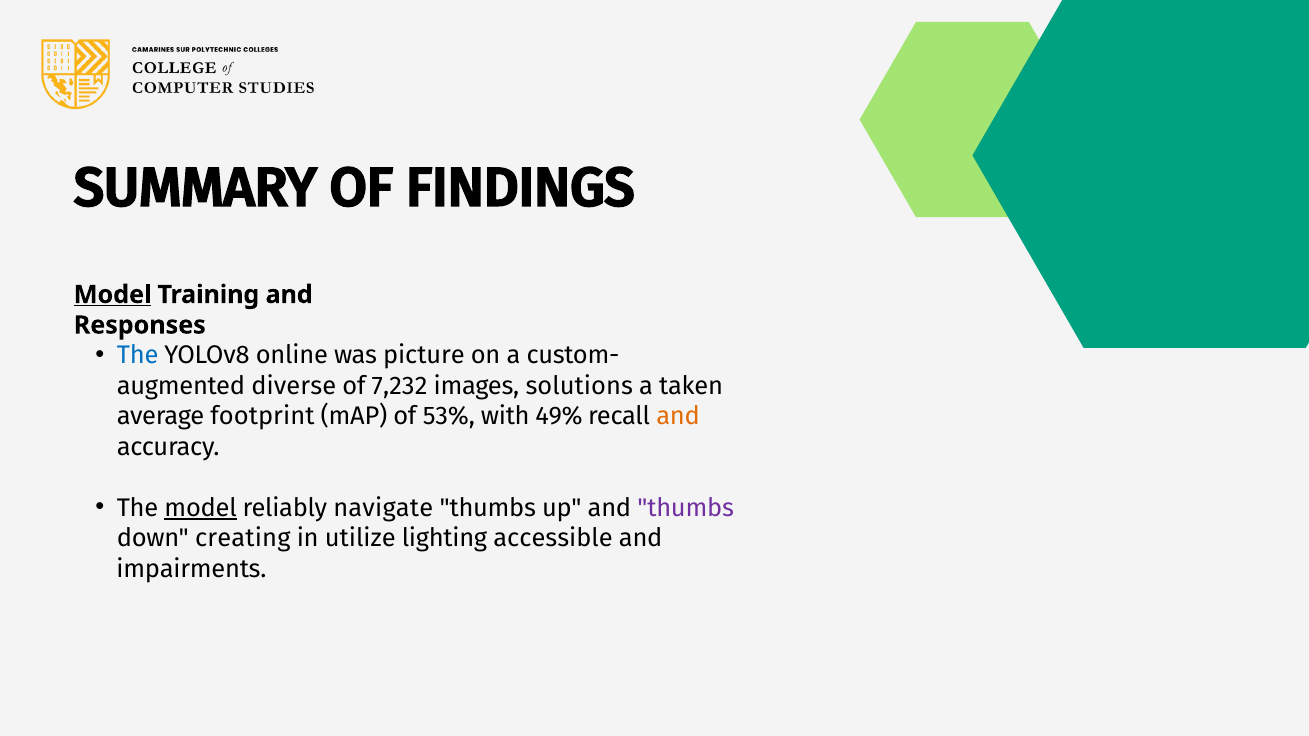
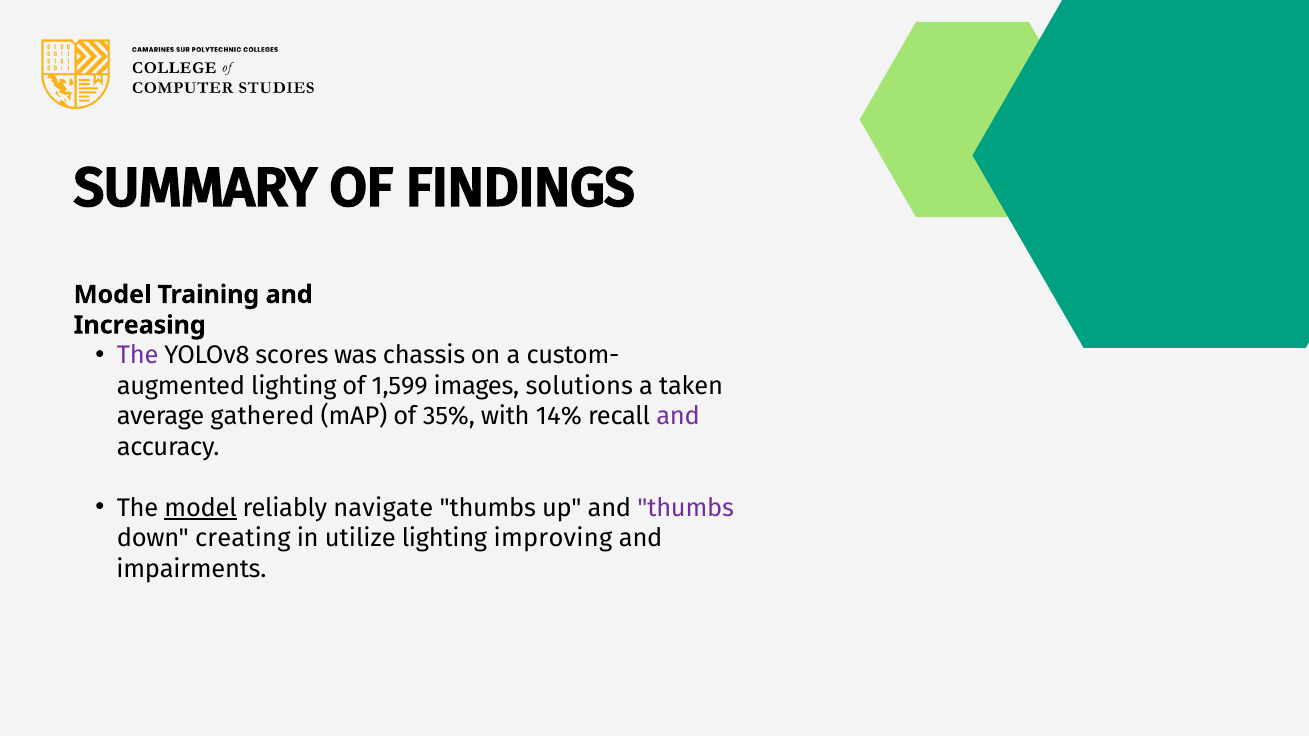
Model underline: present -> none (113, 295)
Responses: Responses -> Increasing (140, 325)
The colour: blue -> purple (138, 355)
online: online -> scores (292, 355)
picture: picture -> chassis (424, 355)
diverse: diverse -> lighting (294, 386)
7,232: 7,232 -> 1,599 (400, 386)
footprint: footprint -> gathered (262, 417)
53%: 53% -> 35% (449, 417)
49%: 49% -> 14% (559, 417)
and colour: orange -> purple (678, 417)
accessible: accessible -> improving (553, 539)
